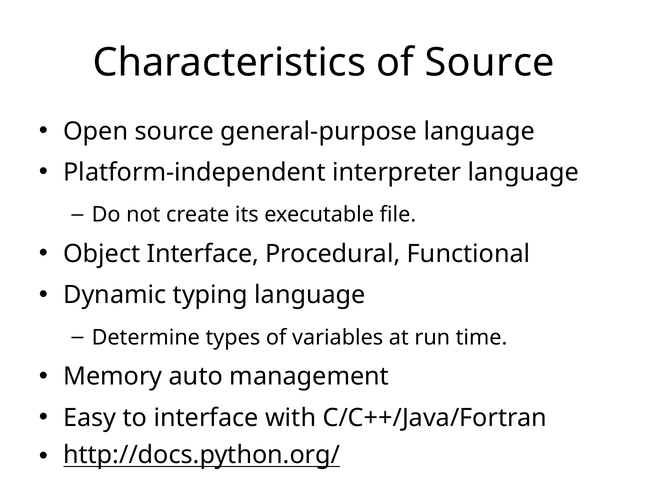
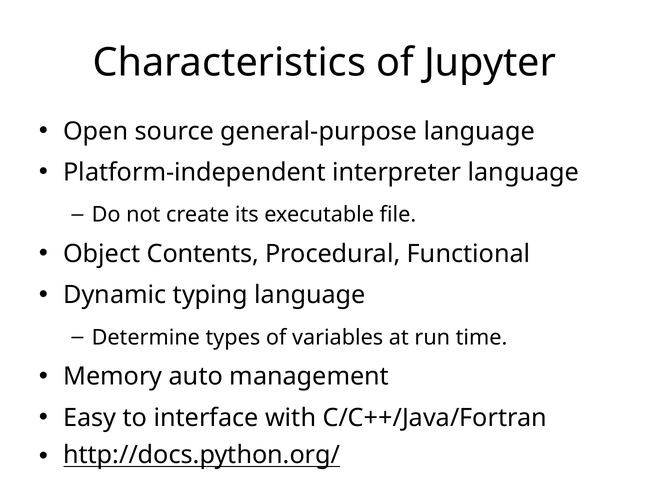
of Source: Source -> Jupyter (490, 63)
Object Interface: Interface -> Contents (203, 254)
